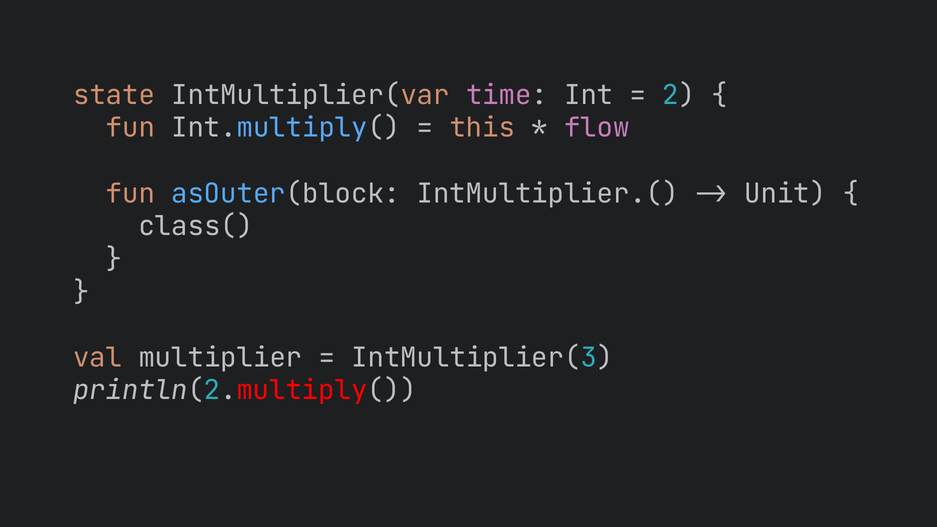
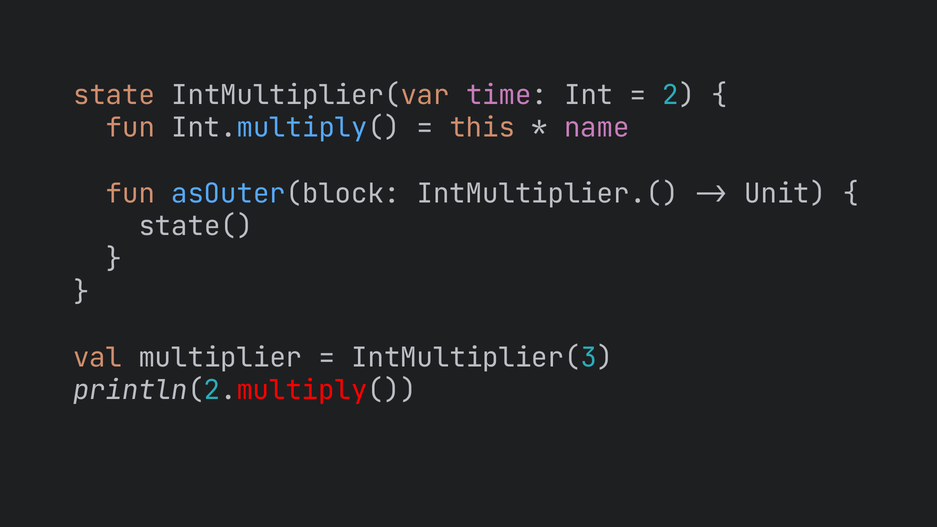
flow: flow -> name (597, 128)
class(: class( -> state( (196, 226)
